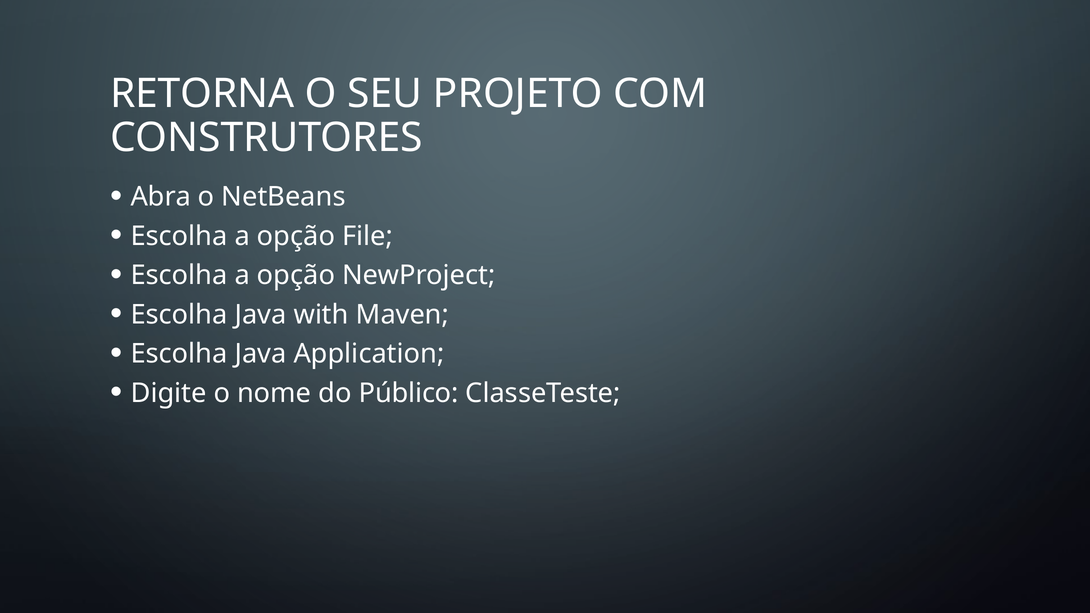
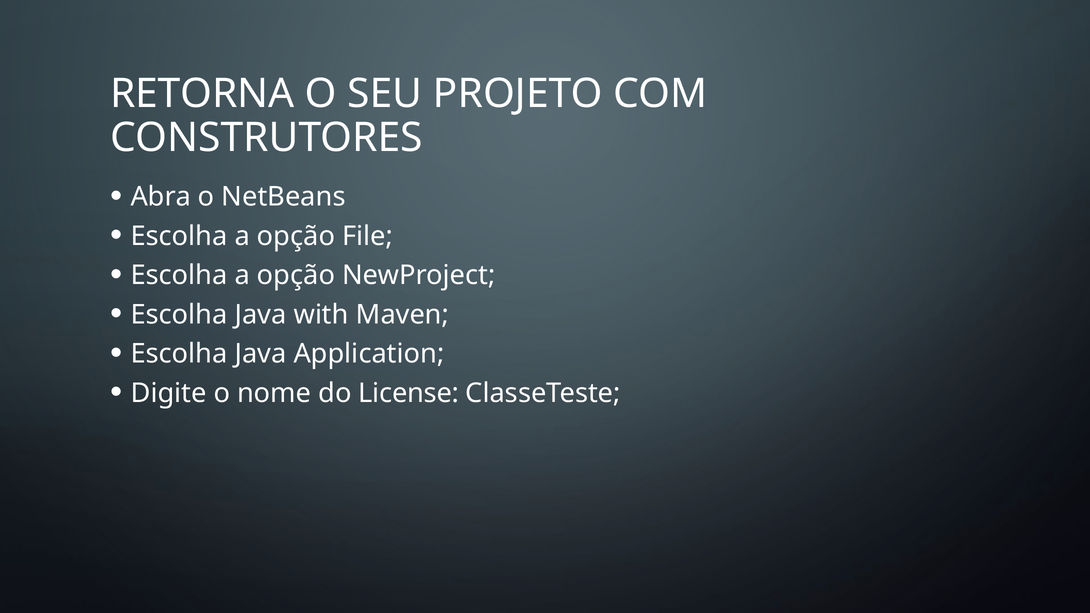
Público: Público -> License (409, 393)
